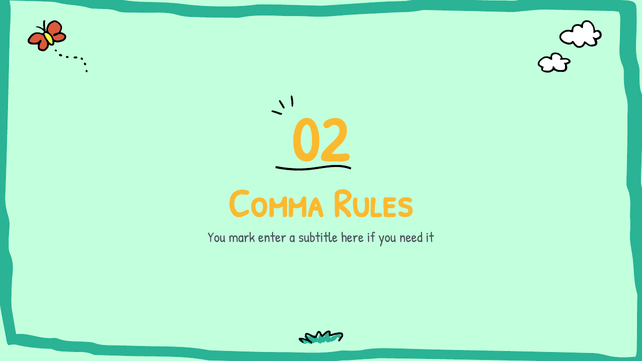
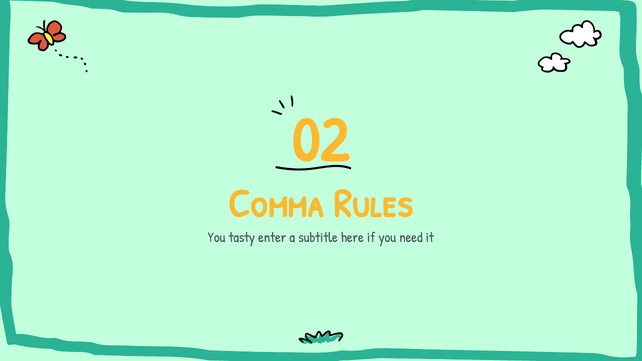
mark: mark -> tasty (242, 238)
